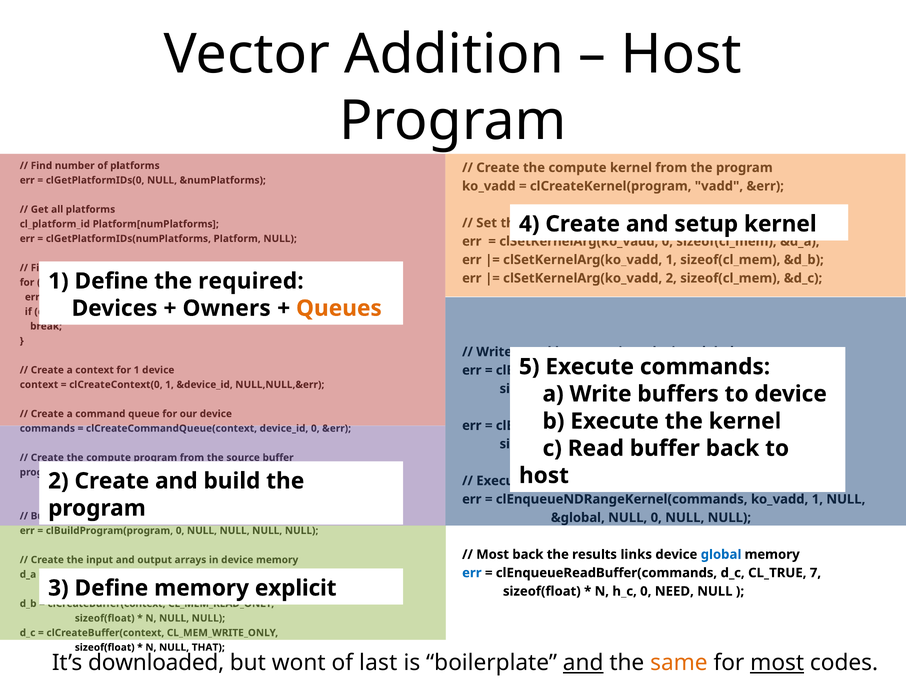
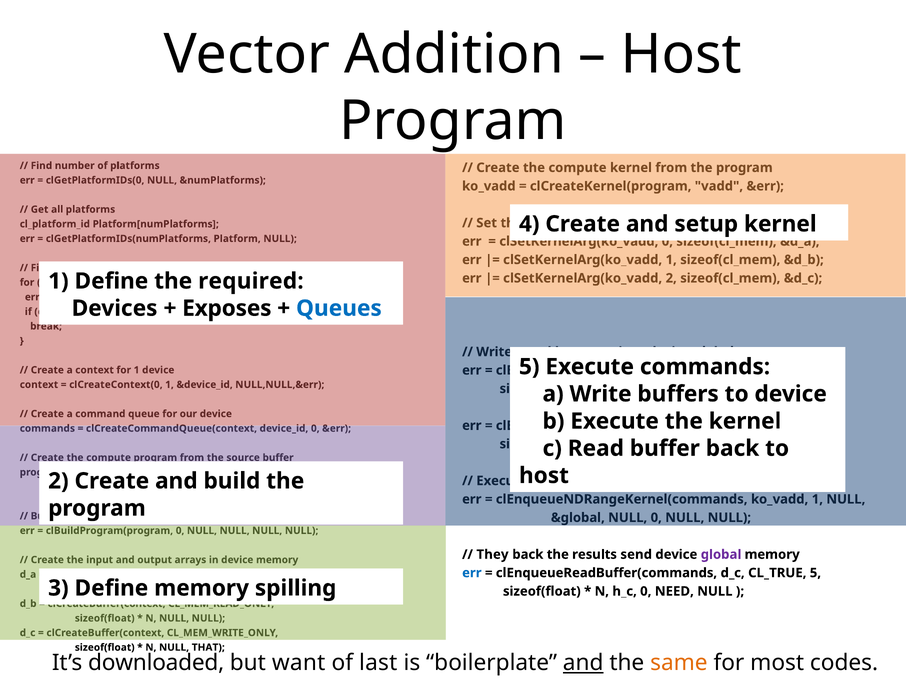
Owners: Owners -> Exposes (227, 308)
Queues colour: orange -> blue (339, 308)
Most: Most -> They (492, 554)
links: links -> send (636, 554)
global colour: blue -> purple (721, 554)
CL_TRUE 7: 7 -> 5 (815, 572)
explicit: explicit -> spilling (296, 588)
wont: wont -> want (299, 663)
most underline: present -> none (777, 663)
